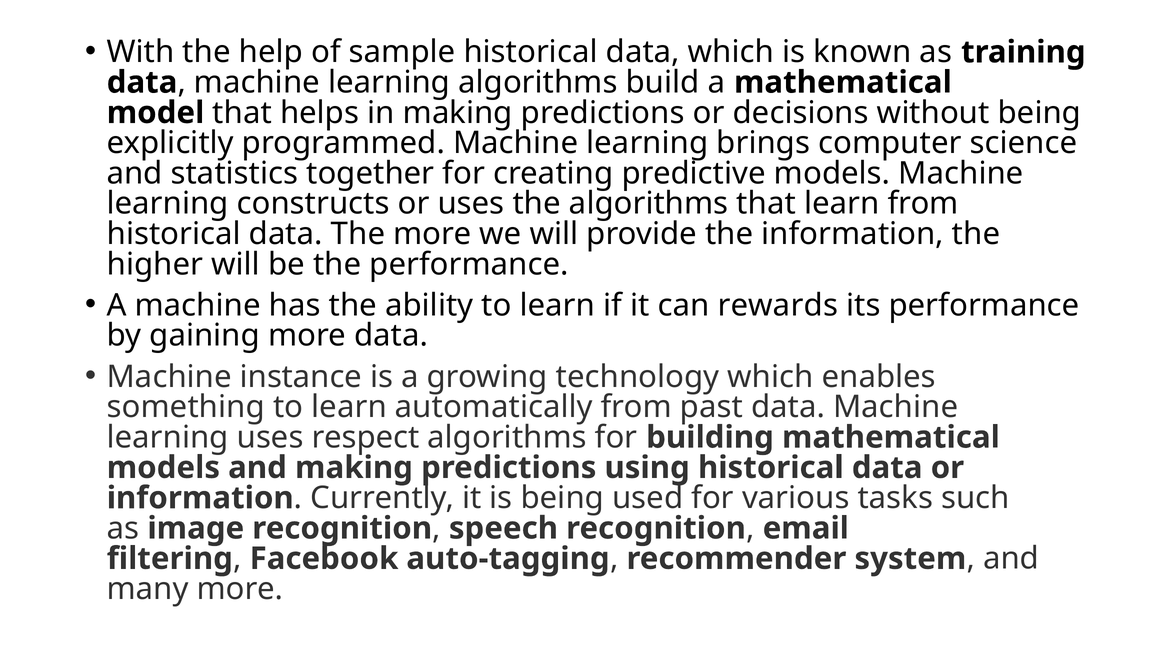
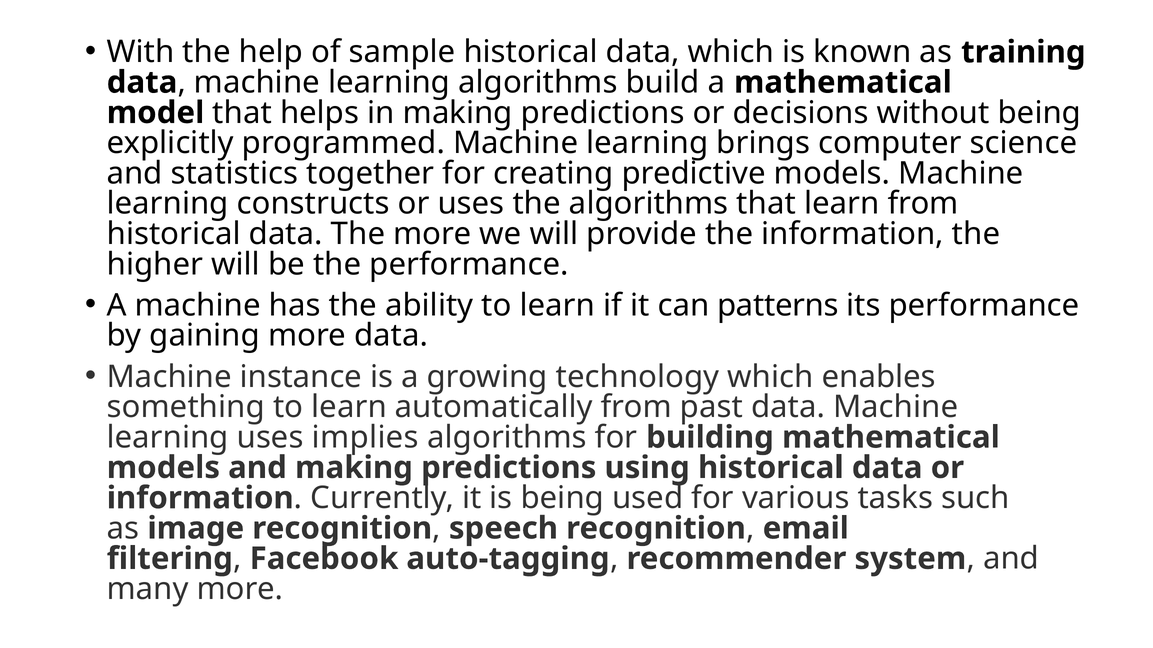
rewards: rewards -> patterns (778, 306)
respect: respect -> implies (365, 438)
